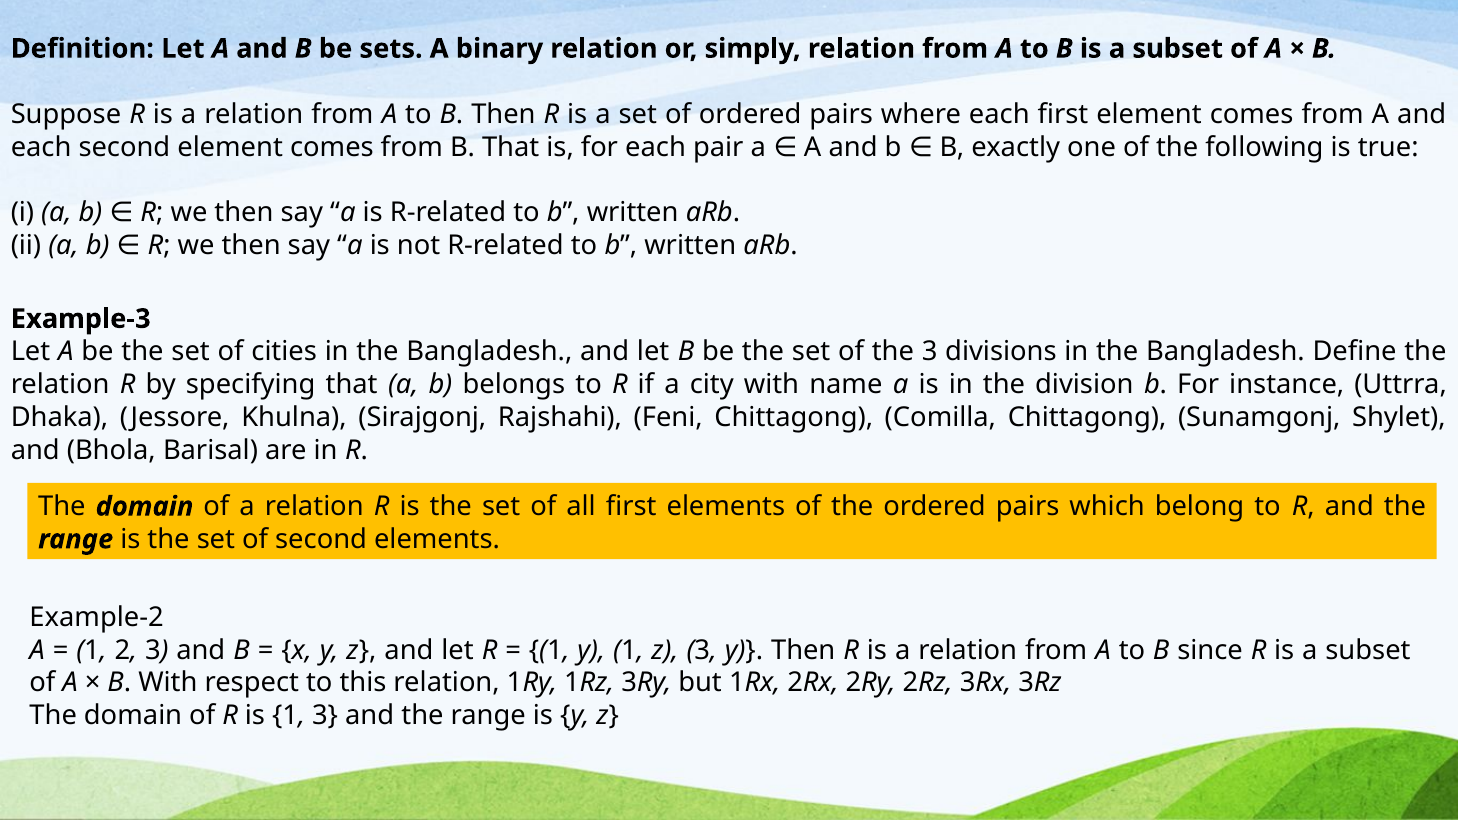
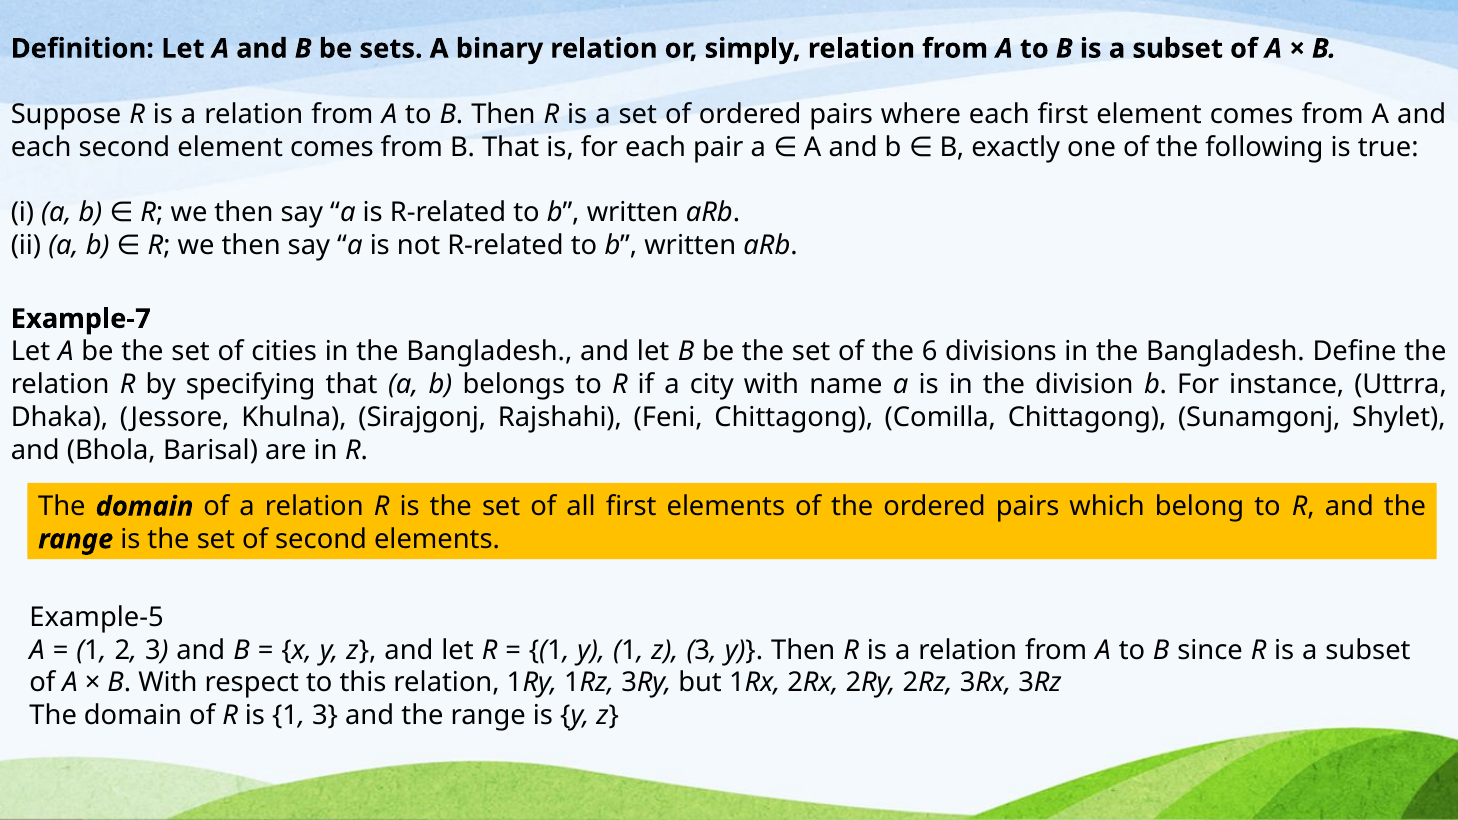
Example-3: Example-3 -> Example-7 (81, 319)
the 3: 3 -> 6 (930, 352)
Example-2: Example-2 -> Example-5 (97, 617)
